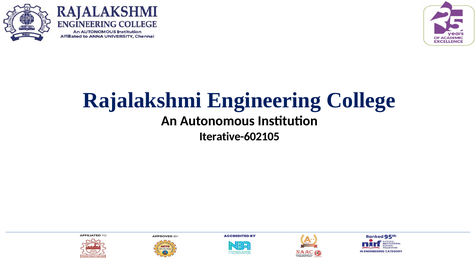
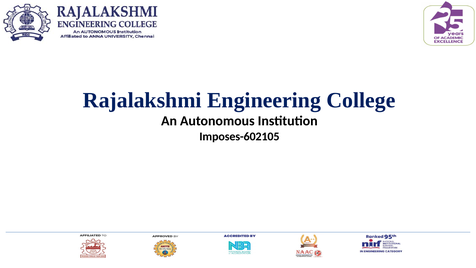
Iterative-602105: Iterative-602105 -> Imposes-602105 (239, 136)
